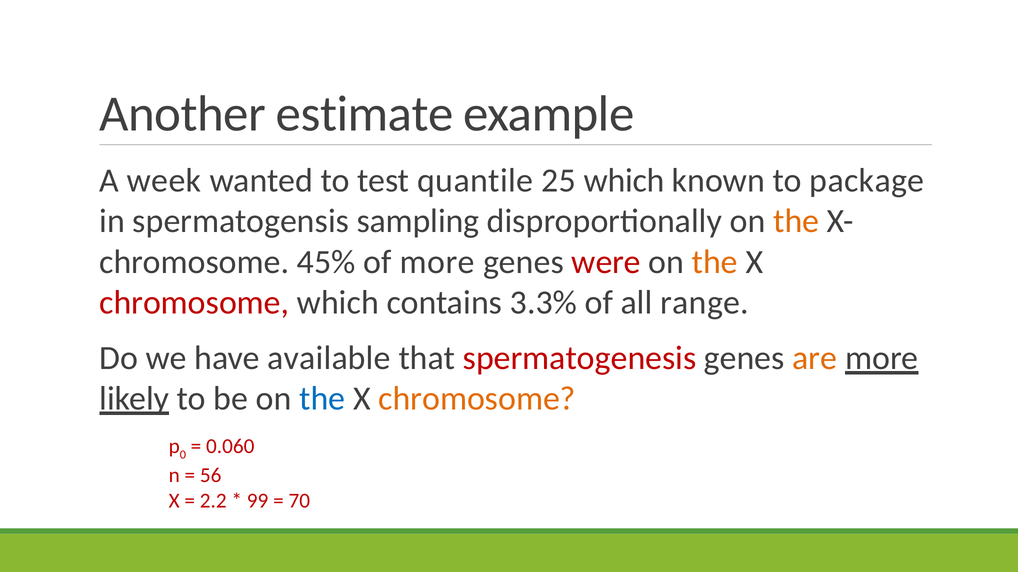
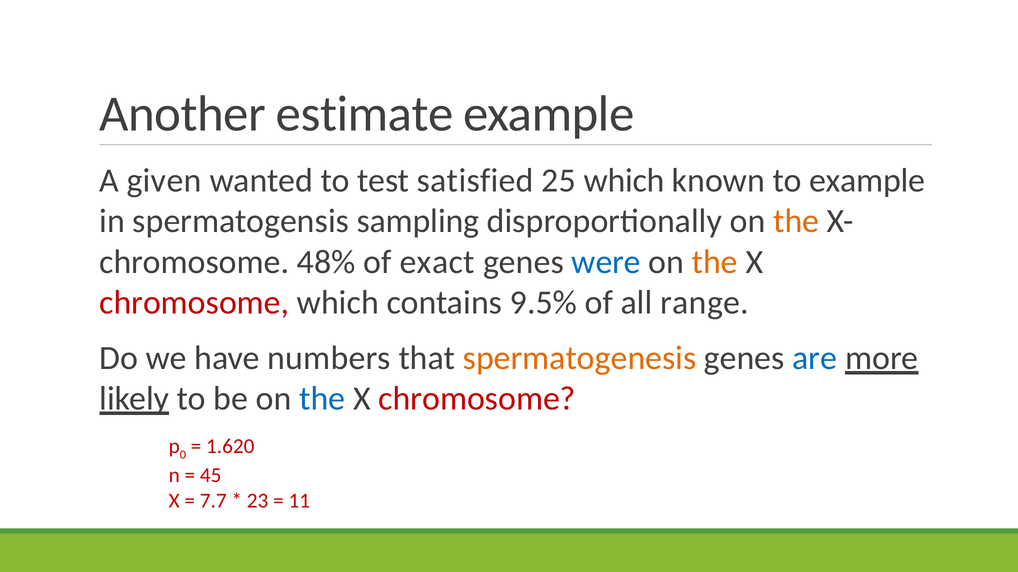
week: week -> given (164, 181)
quantile: quantile -> satisfied (475, 181)
to package: package -> example (867, 181)
45%: 45% -> 48% (326, 262)
of more: more -> exact (437, 262)
were colour: red -> blue (606, 262)
3.3%: 3.3% -> 9.5% (543, 303)
available: available -> numbers (329, 358)
spermatogenesis colour: red -> orange (580, 358)
are colour: orange -> blue (815, 358)
chromosome colour: orange -> red (477, 399)
0.060: 0.060 -> 1.620 (230, 447)
56: 56 -> 45 (211, 476)
2.2: 2.2 -> 7.7 (213, 501)
99: 99 -> 23 (258, 501)
70: 70 -> 11 (299, 501)
